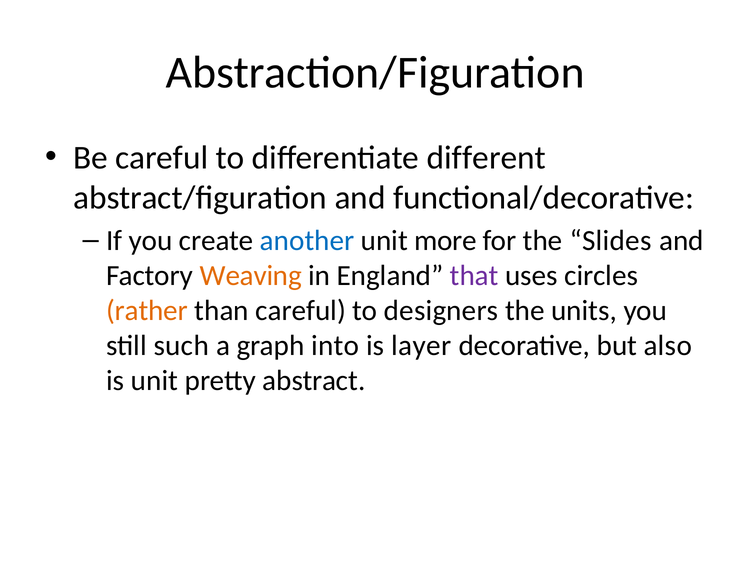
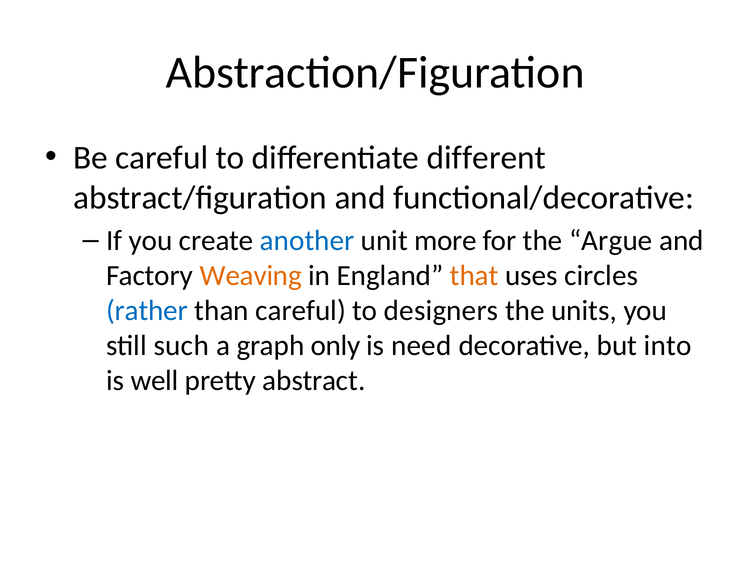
Slides: Slides -> Argue (611, 241)
that colour: purple -> orange (474, 276)
rather colour: orange -> blue (147, 311)
into: into -> only (336, 346)
layer: layer -> need (421, 346)
also: also -> into (668, 346)
is unit: unit -> well (155, 381)
